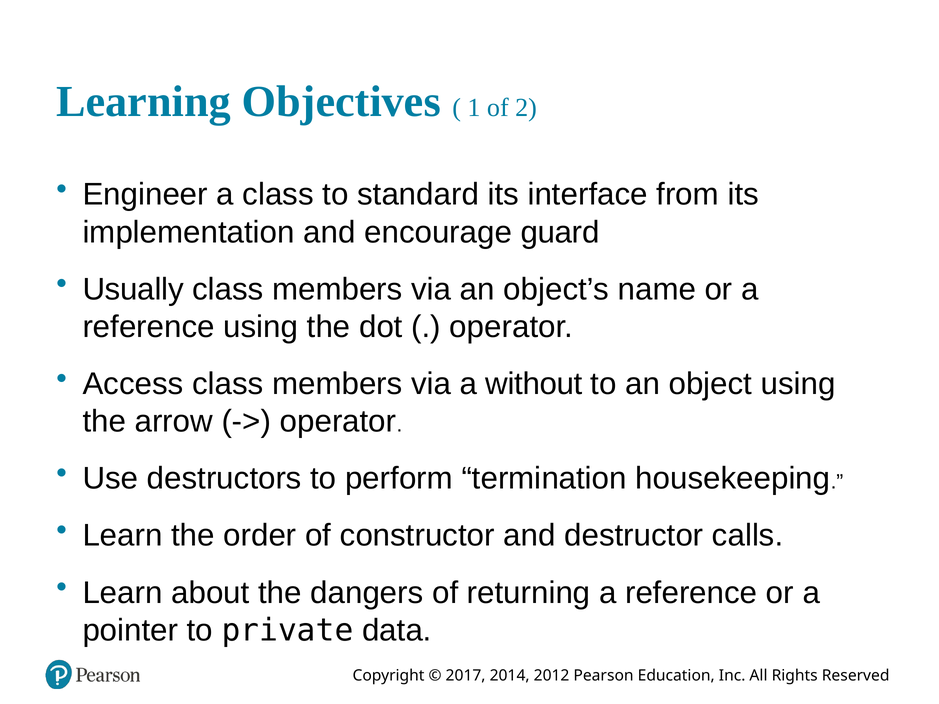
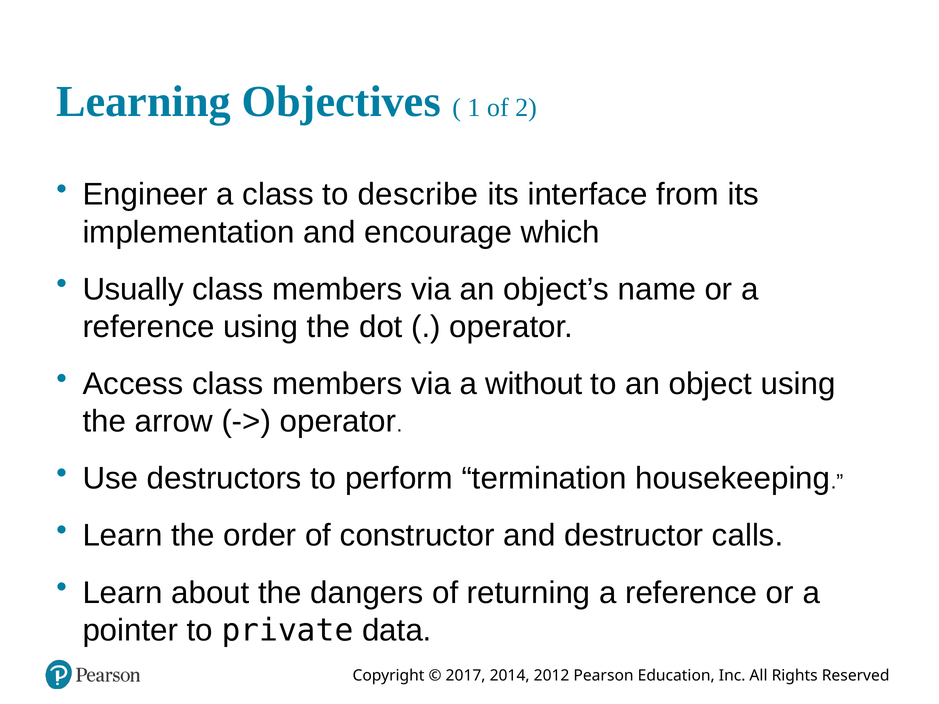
standard: standard -> describe (418, 195)
guard: guard -> which (560, 232)
